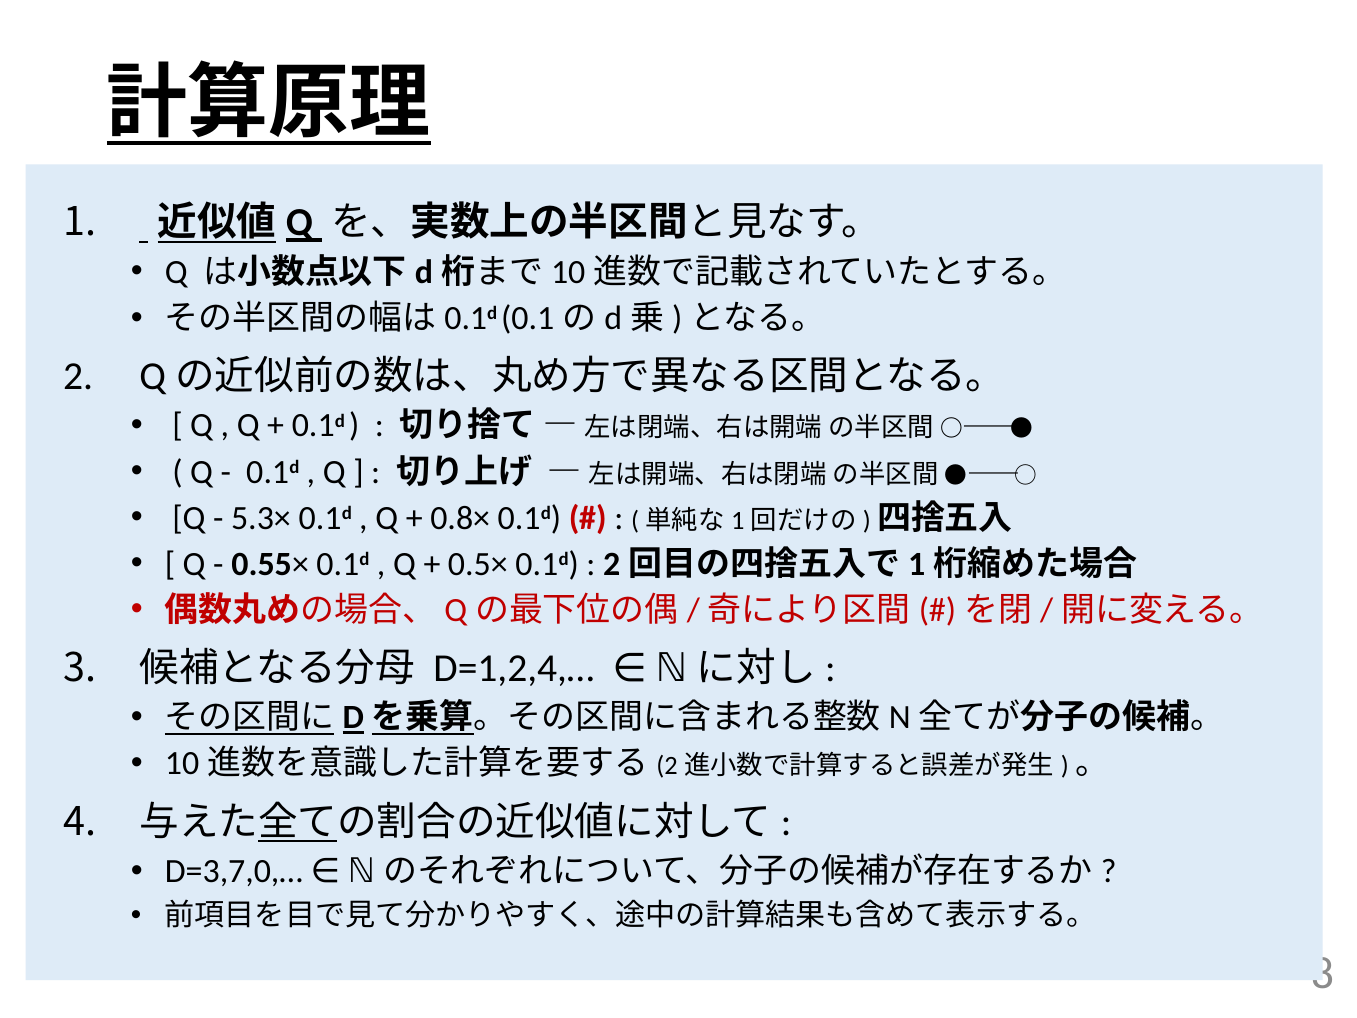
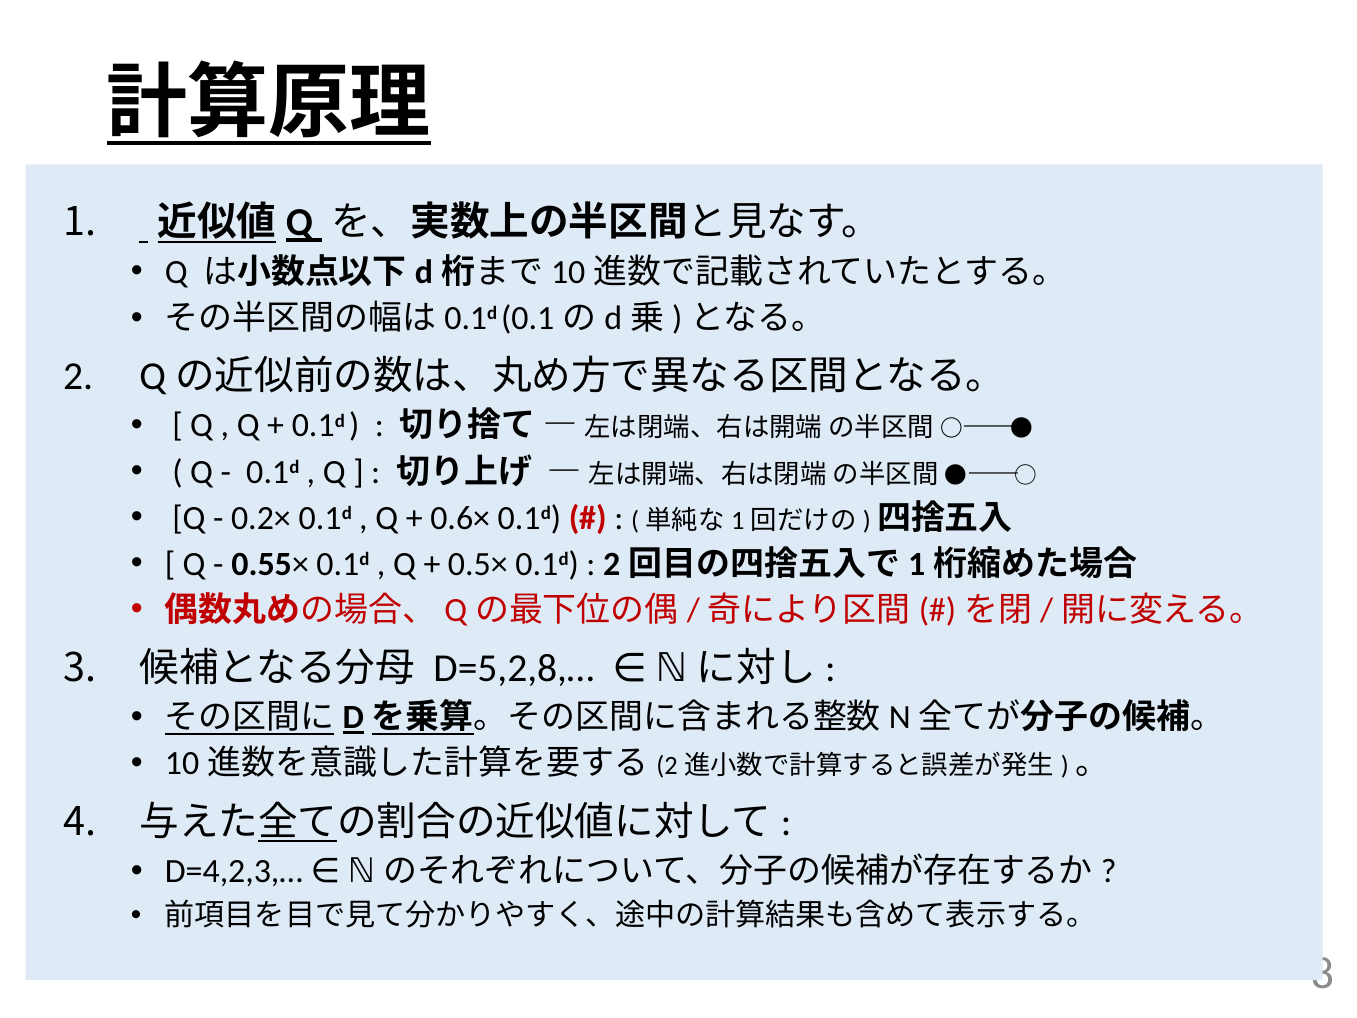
5.3×: 5.3× -> 0.2× (261, 518)
0.8×: 0.8× -> 0.6× (460, 518)
D=1,2,4,…: D=1,2,4,… -> D=5,2,8,… (514, 668)
D=3,7,0,…: D=3,7,0,… -> D=4,2,3,… (234, 871)
